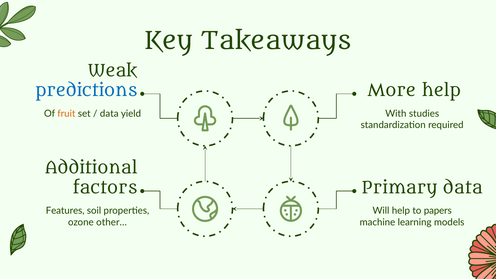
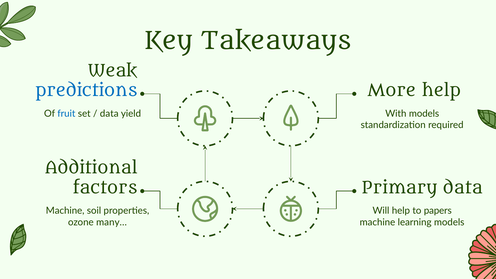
fruit colour: orange -> blue (66, 114)
With studies: studies -> models (424, 114)
Features: Features -> Machine (65, 211)
other…: other… -> many… (112, 222)
